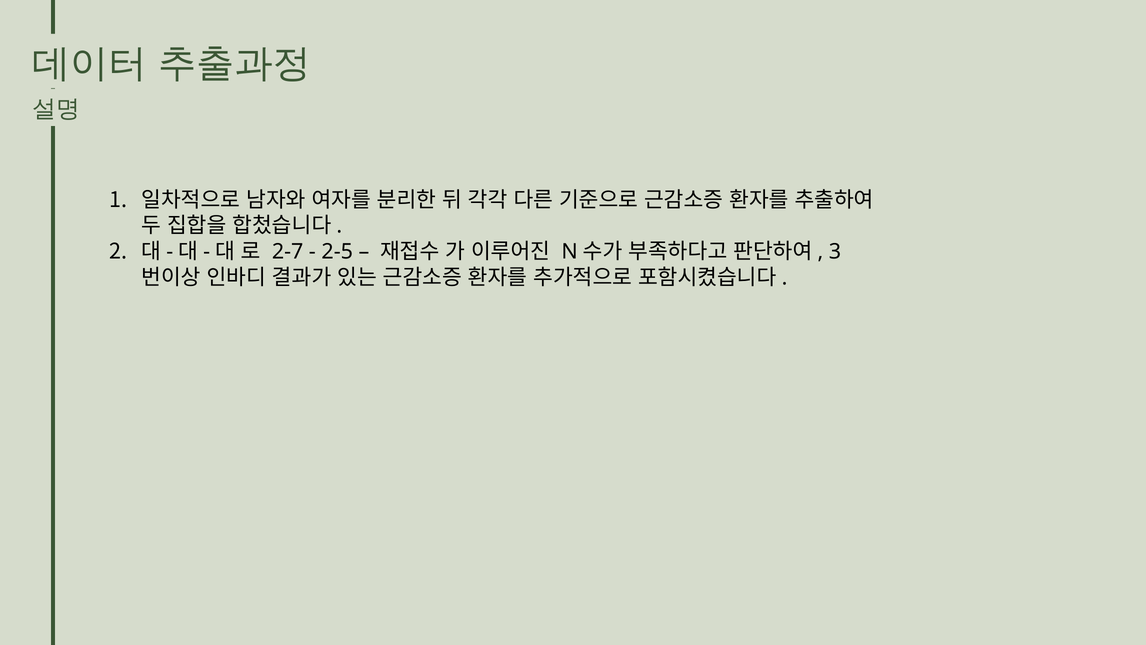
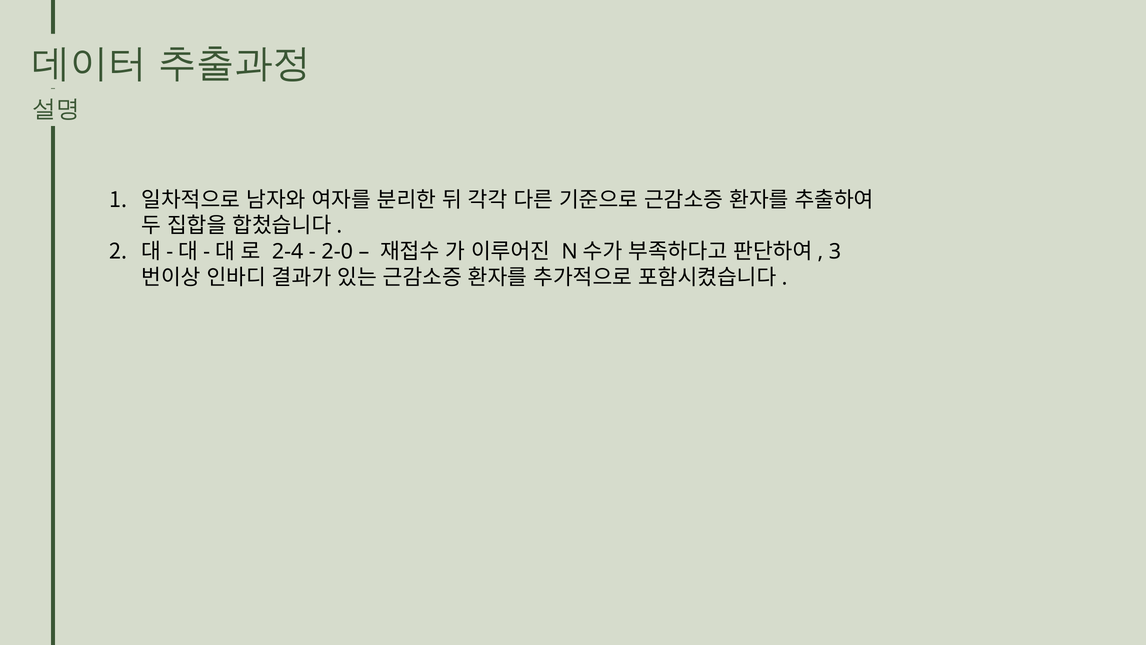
2-7: 2-7 -> 2-4 (288, 252)
2-5: 2-5 -> 2-0 (337, 252)
